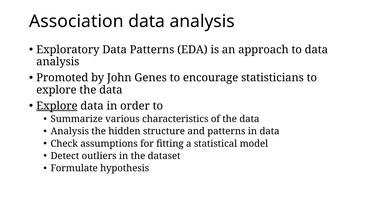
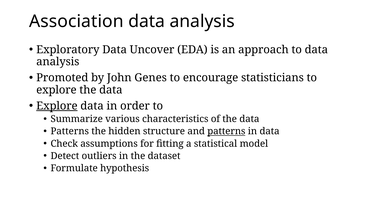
Data Patterns: Patterns -> Uncover (152, 50)
Analysis: Analysis -> Patterns (70, 131)
patterns underline: none -> present (226, 131)
